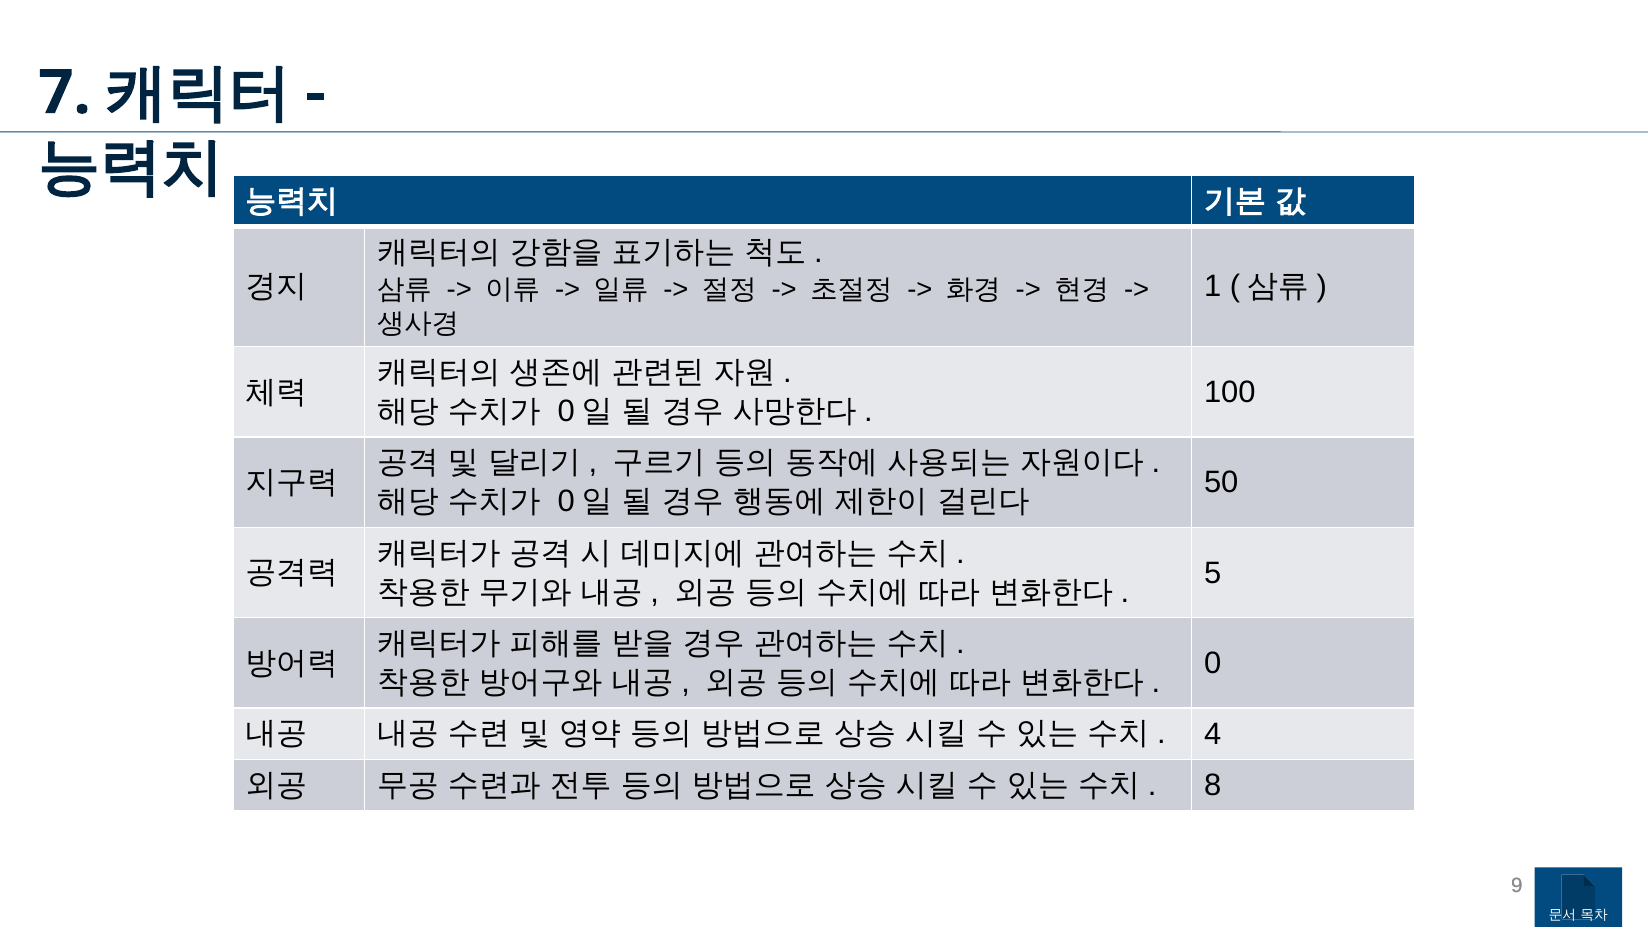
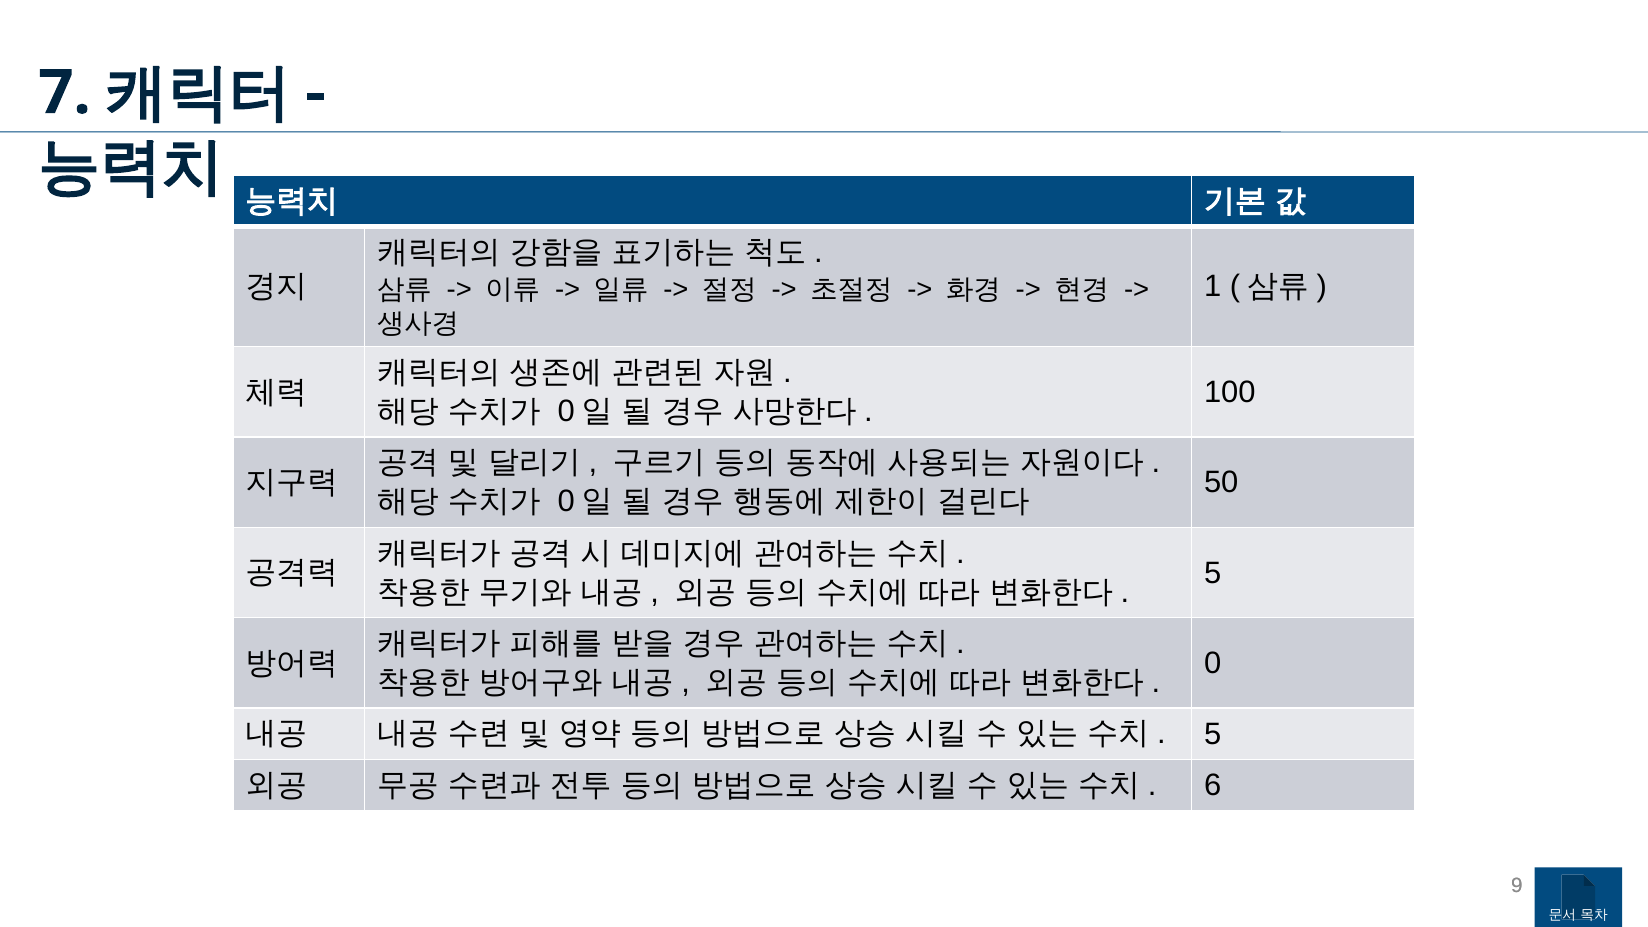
4: 4 -> 5 (1213, 734)
8: 8 -> 6 (1213, 786)
